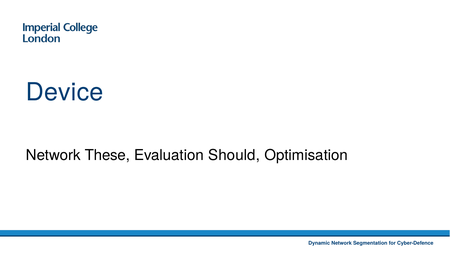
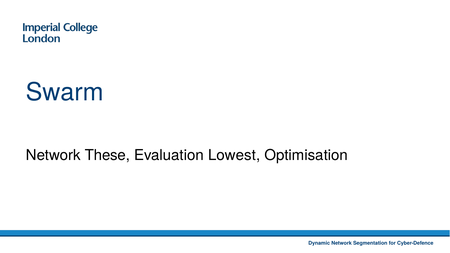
Device: Device -> Swarm (65, 92)
Should: Should -> Lowest (234, 155)
